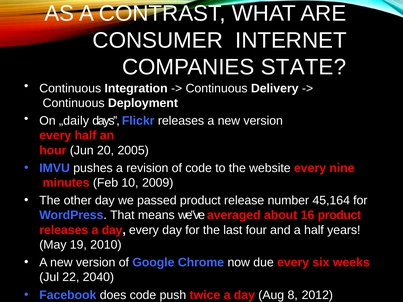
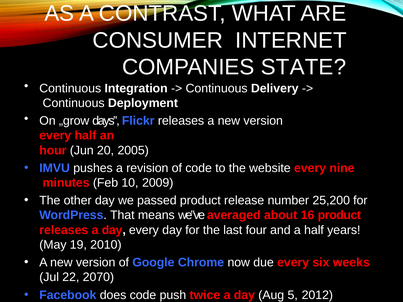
„daily: „daily -> „grow (74, 121)
45,164: 45,164 -> 25,200 (331, 201)
2040: 2040 -> 2070 (98, 277)
8: 8 -> 5 (293, 295)
